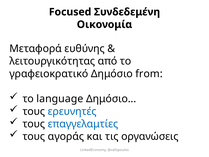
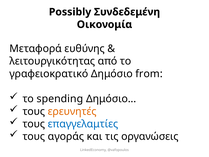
Focused: Focused -> Possibly (70, 12)
language: language -> spending (60, 99)
ερευνητές colour: blue -> orange (72, 111)
